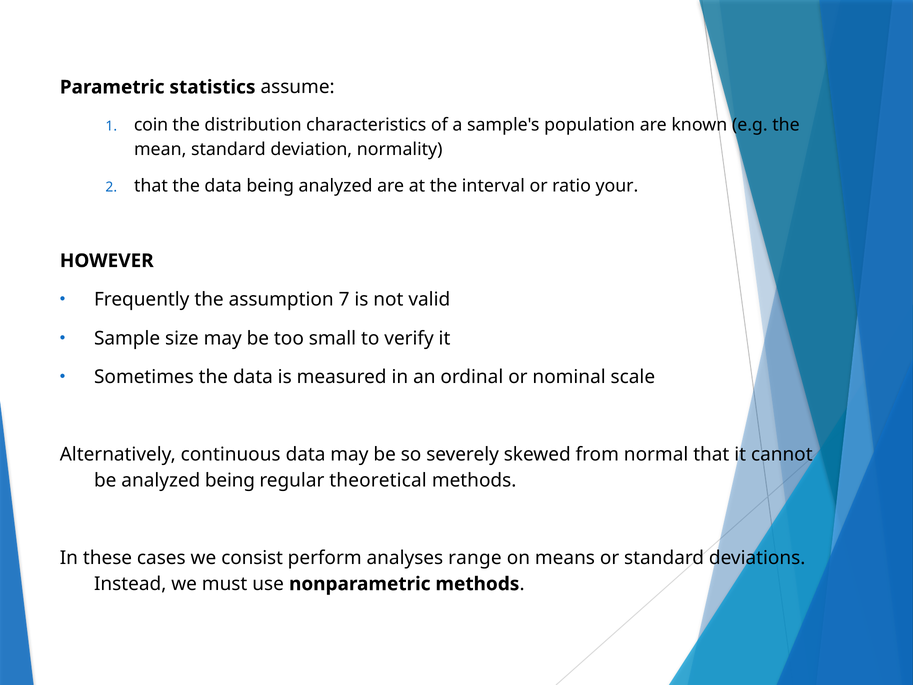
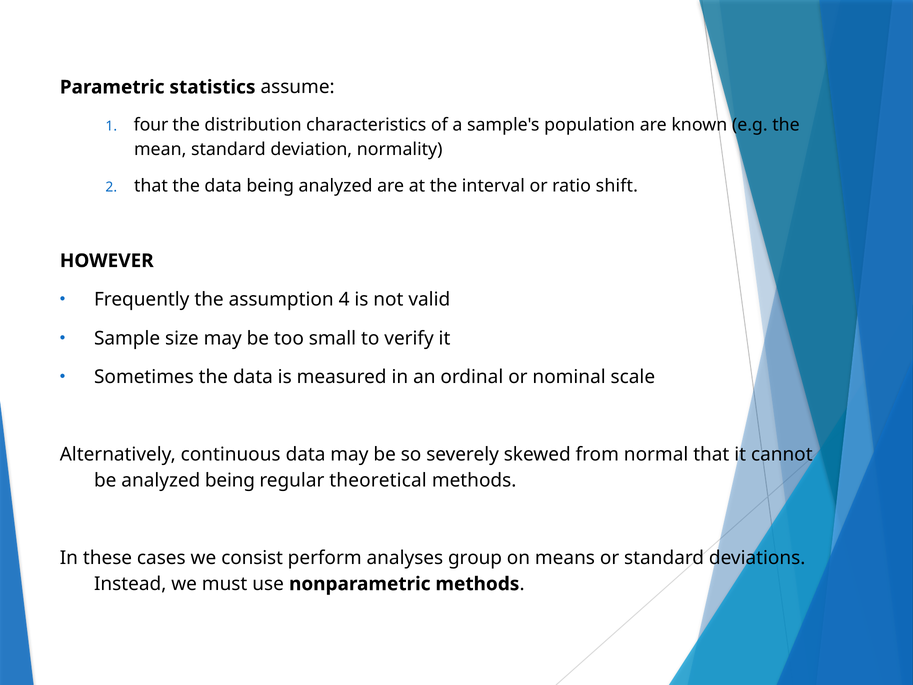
coin: coin -> four (151, 125)
your: your -> shift (617, 186)
7: 7 -> 4 (344, 299)
range: range -> group (475, 558)
